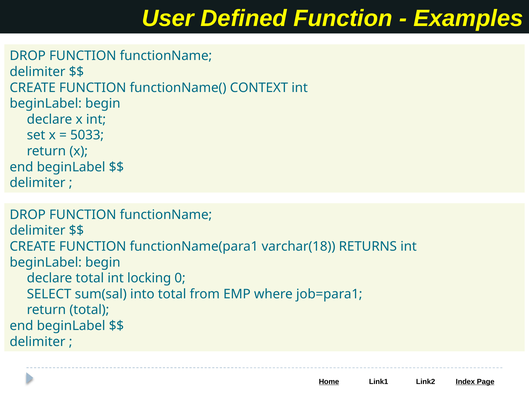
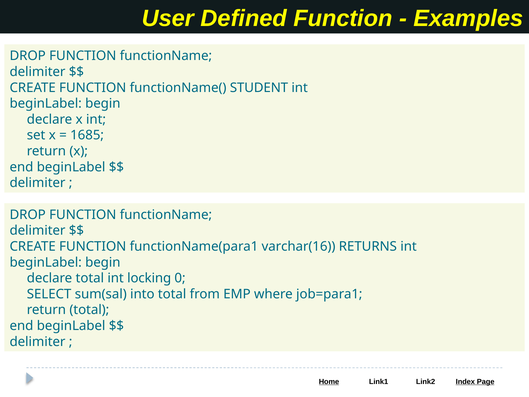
CONTEXT: CONTEXT -> STUDENT (259, 88)
5033: 5033 -> 1685 (87, 135)
varchar(18: varchar(18 -> varchar(16 (299, 246)
